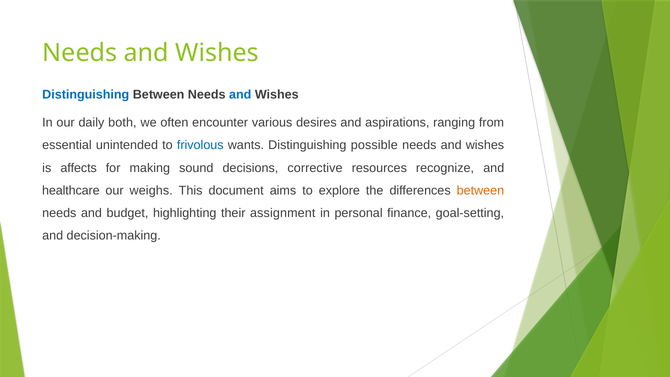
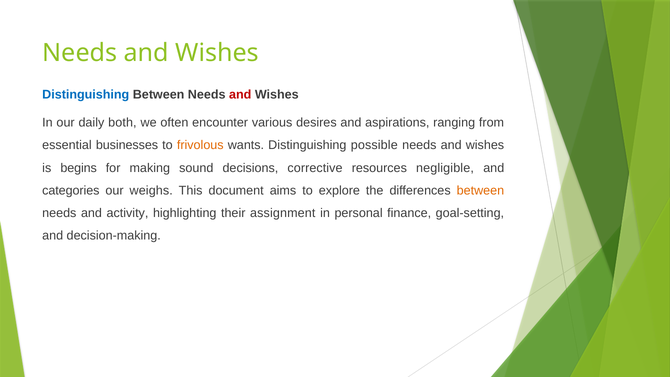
and colour: blue -> red (240, 94)
unintended: unintended -> businesses (127, 145)
frivolous colour: blue -> orange (200, 145)
affects: affects -> begins (79, 168)
recognize: recognize -> negligible (445, 168)
healthcare: healthcare -> categories (71, 190)
budget: budget -> activity (127, 213)
